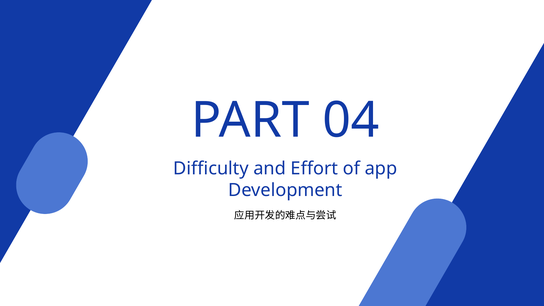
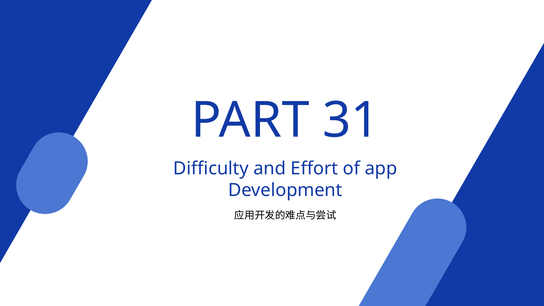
04: 04 -> 31 (351, 120)
